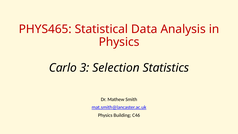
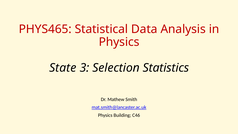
Carlo: Carlo -> State (63, 68)
